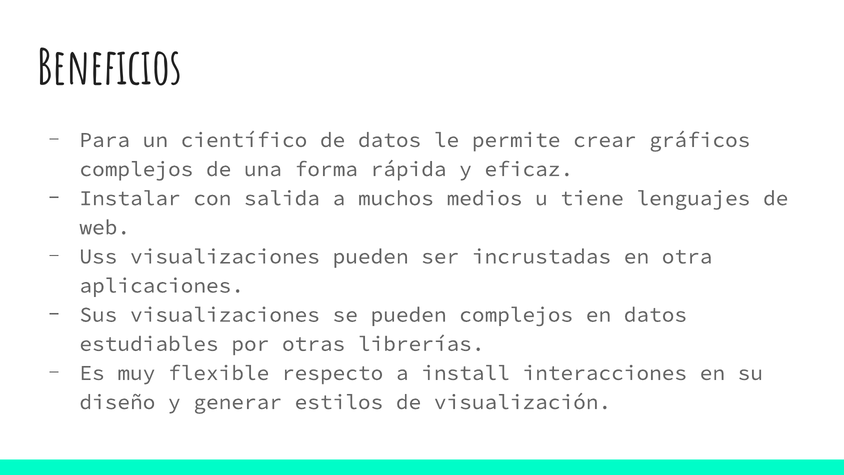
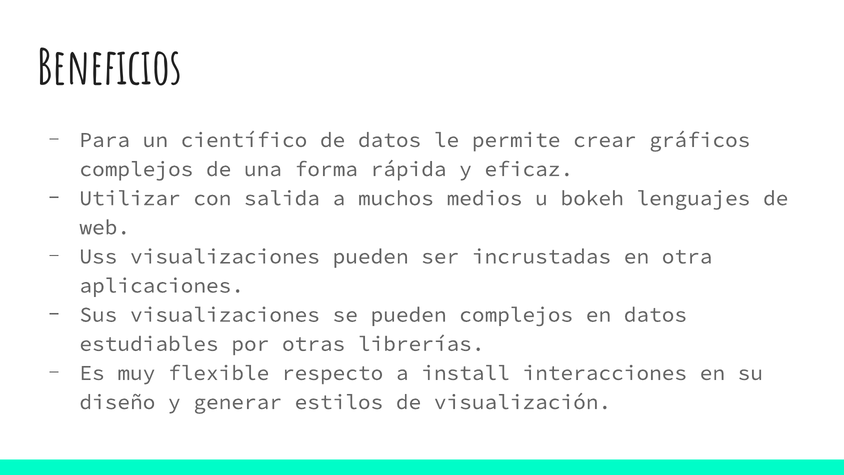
Instalar: Instalar -> Utilizar (130, 198)
tiene: tiene -> bokeh (592, 198)
